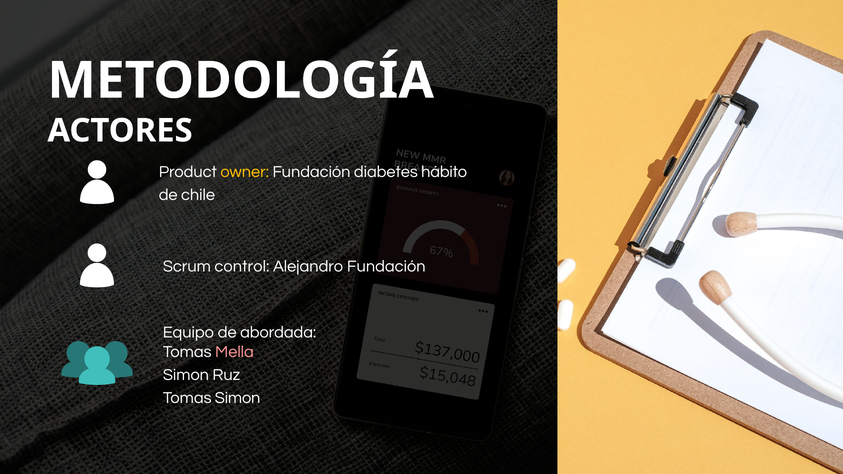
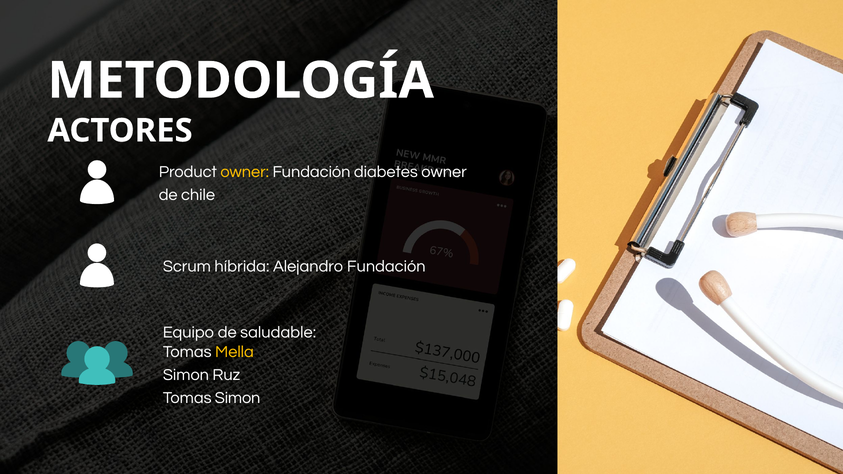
diabetes hábito: hábito -> owner (444, 172)
control: control -> híbrida (242, 266)
abordada: abordada -> saludable (278, 332)
Mella colour: pink -> yellow (234, 352)
